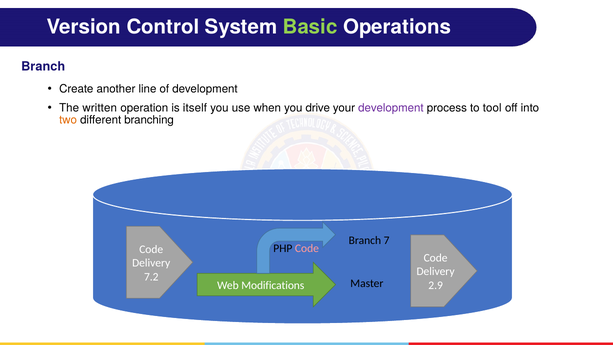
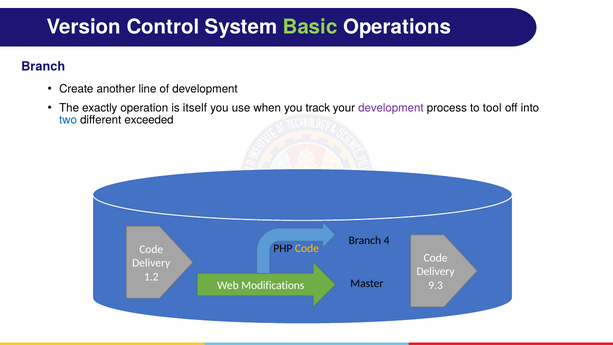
written: written -> exactly (100, 108)
drive: drive -> track (318, 108)
two colour: orange -> blue (68, 120)
branching: branching -> exceeded (149, 120)
7: 7 -> 4 (387, 240)
Code colour: pink -> yellow (307, 248)
7.2: 7.2 -> 1.2 (151, 277)
2.9: 2.9 -> 9.3 (436, 285)
